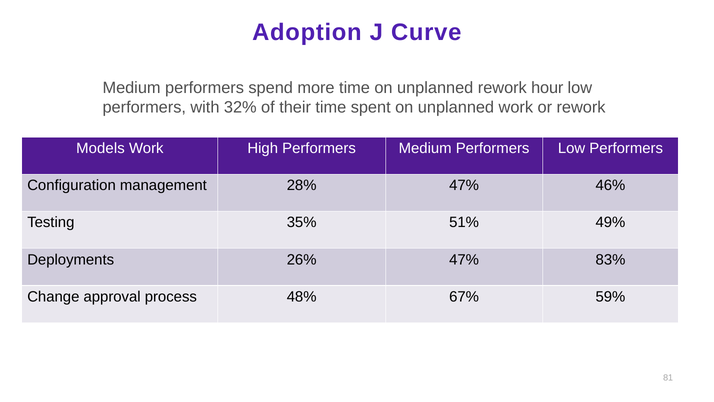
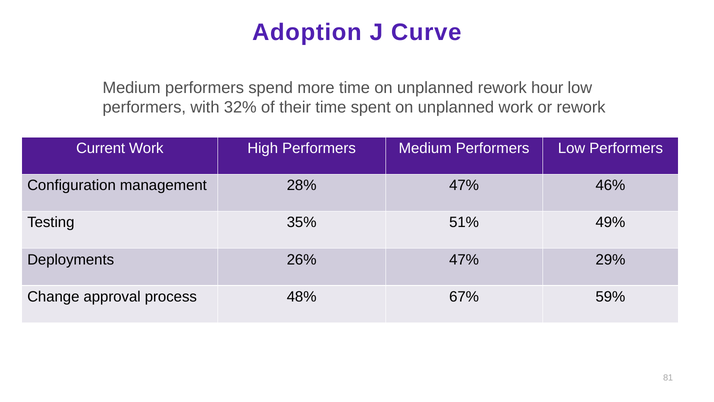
Models: Models -> Current (101, 148)
83%: 83% -> 29% (610, 259)
